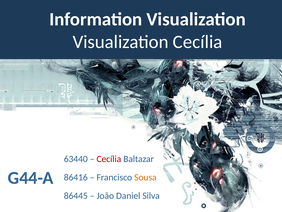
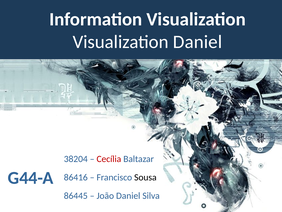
Visualization Cecília: Cecília -> Daniel (198, 42)
63440: 63440 -> 38204 (76, 159)
Sousa colour: orange -> black (145, 177)
